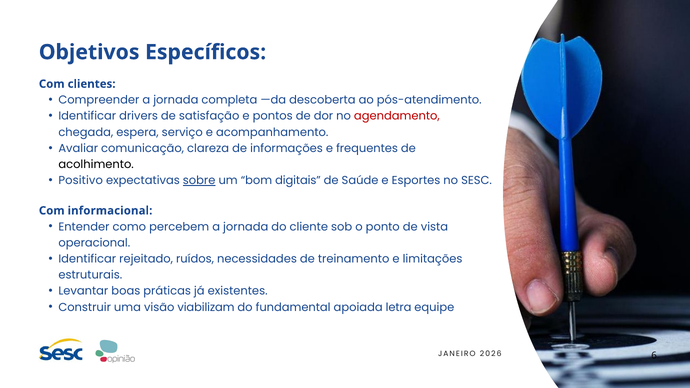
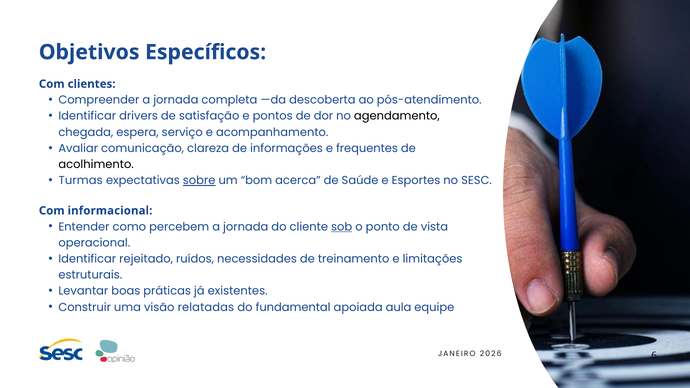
agendamento colour: red -> black (397, 116)
Positivo: Positivo -> Turmas (81, 181)
digitais: digitais -> acerca (298, 181)
sob underline: none -> present (342, 227)
viabilizam: viabilizam -> relatadas (206, 307)
letra: letra -> aula (399, 307)
